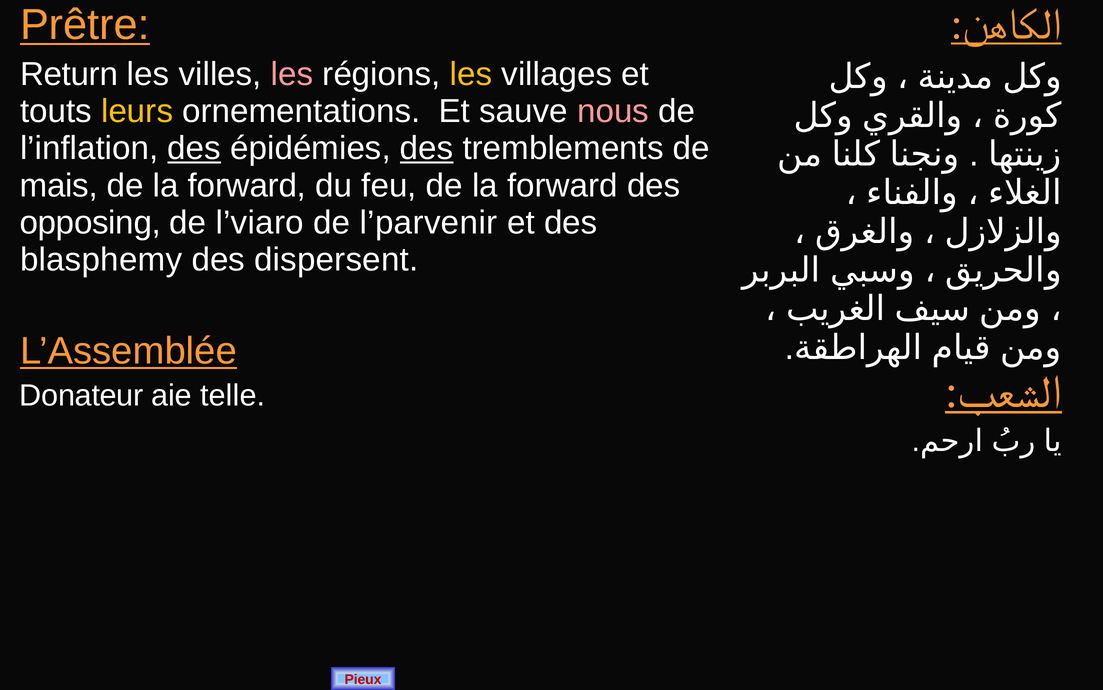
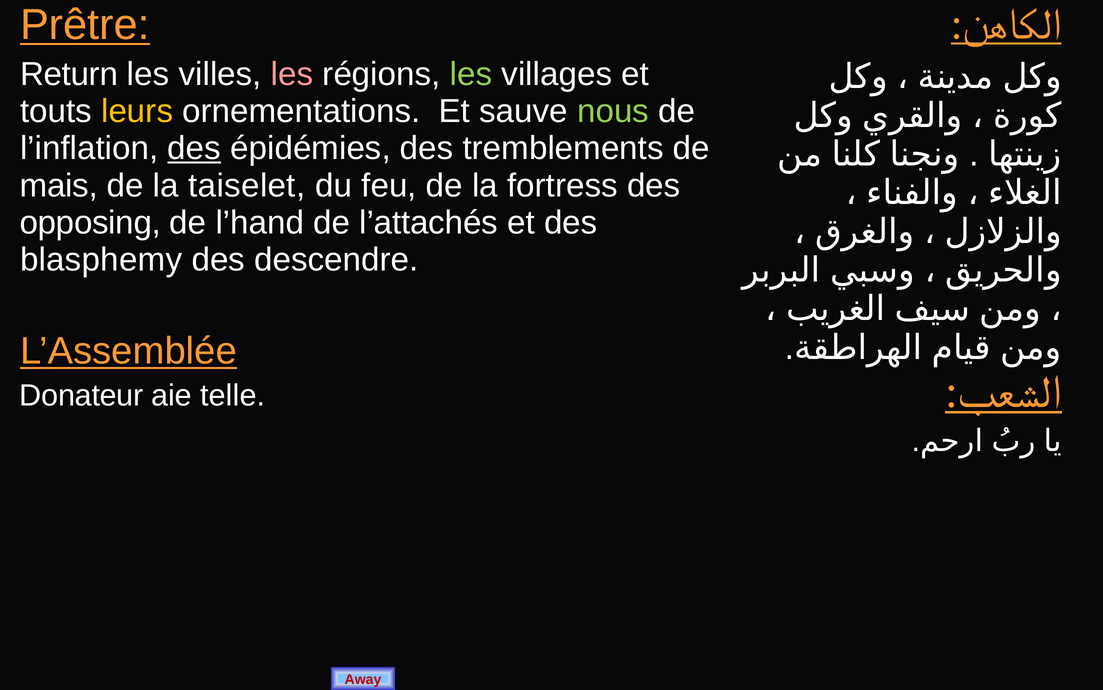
les colour: yellow -> light green (471, 74)
nous colour: pink -> light green (613, 111)
des underline: present -> none (427, 148)
forward: forward -> taiselet (247, 185)
feu de la forward: forward -> fortress (562, 185)
l’viaro: l’viaro -> l’hand (260, 222)
l’parvenir: l’parvenir -> l’attachés (429, 222)
dispersent: dispersent -> descendre (336, 260)
Pieux: Pieux -> Away (363, 679)
